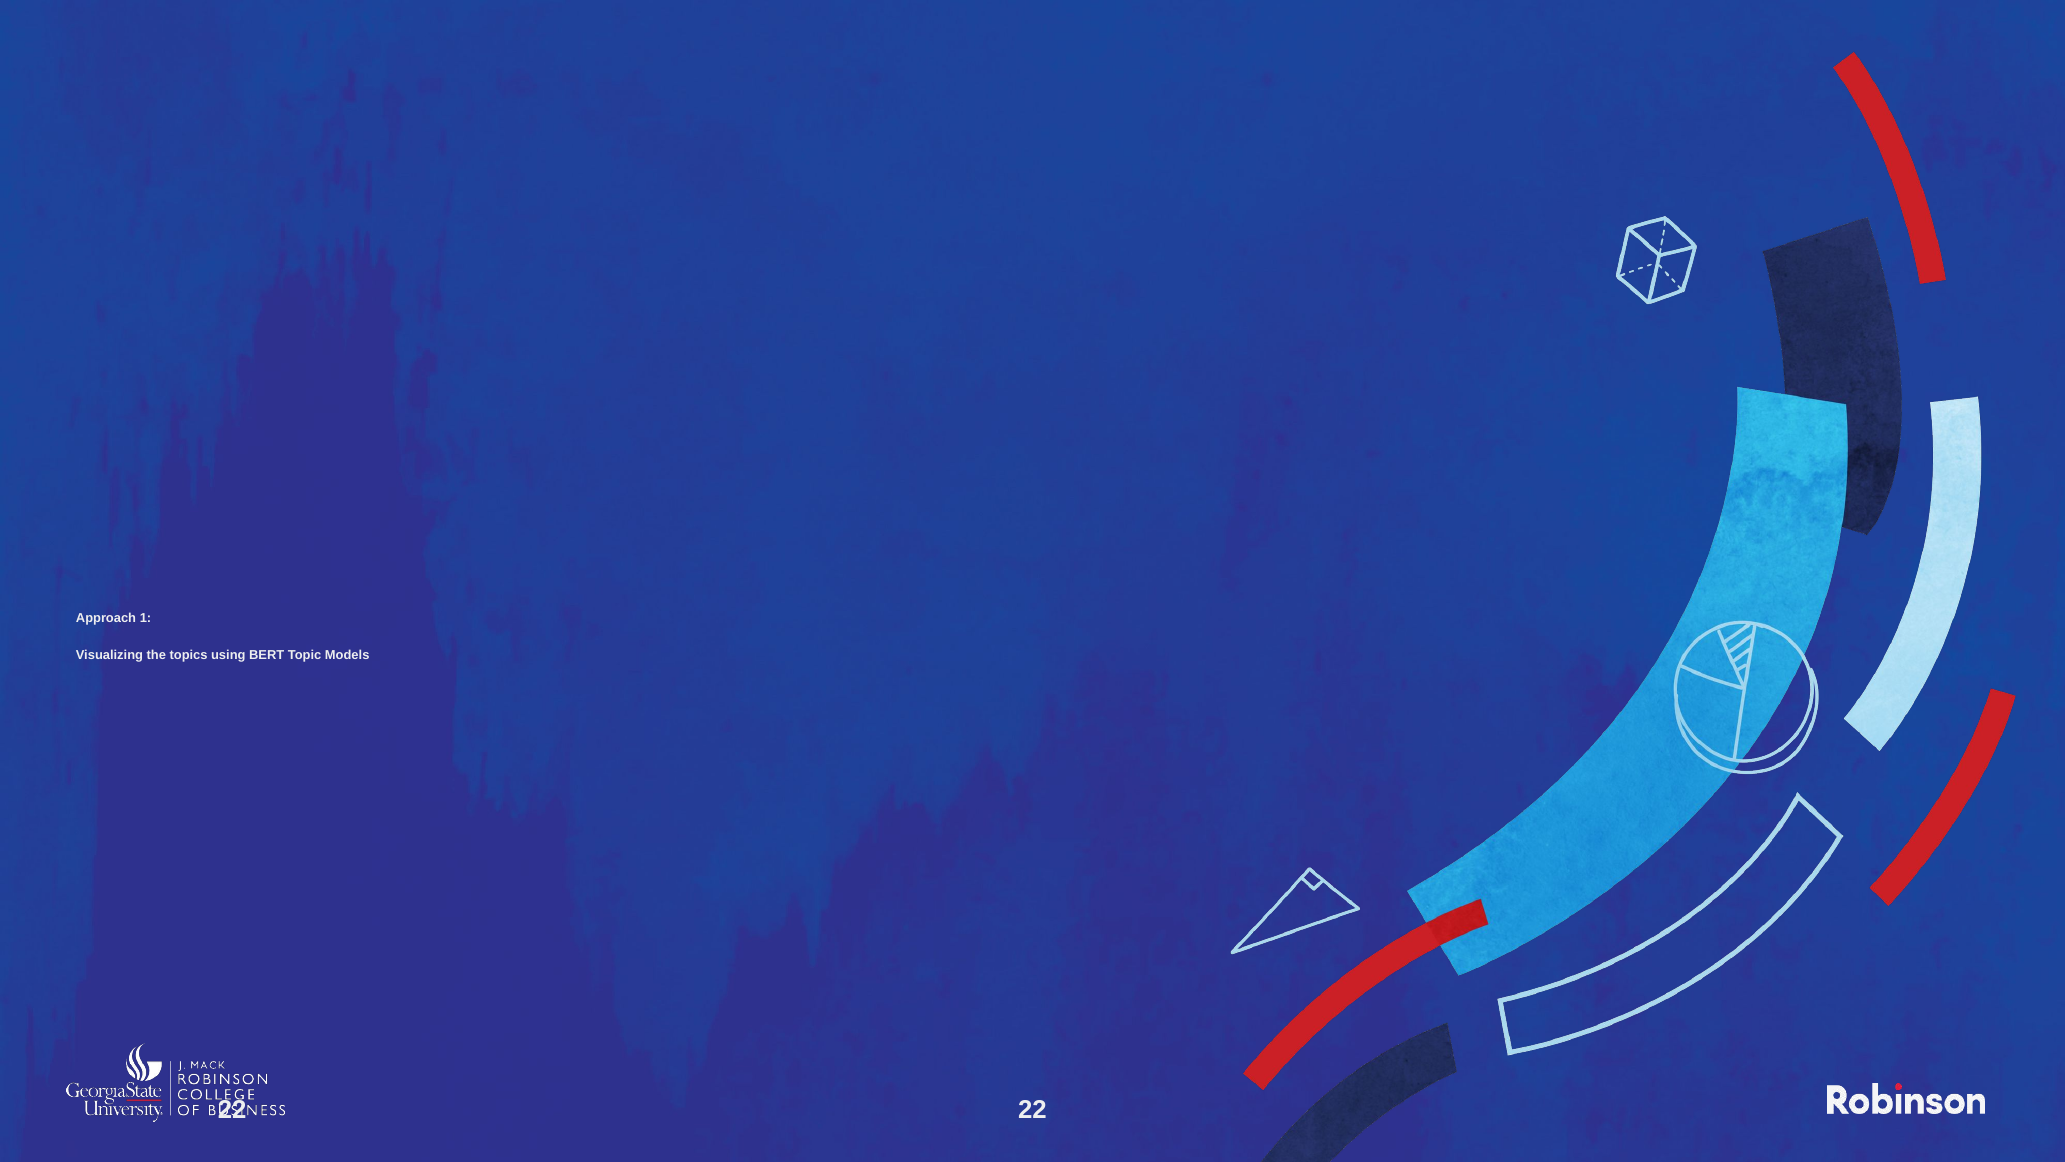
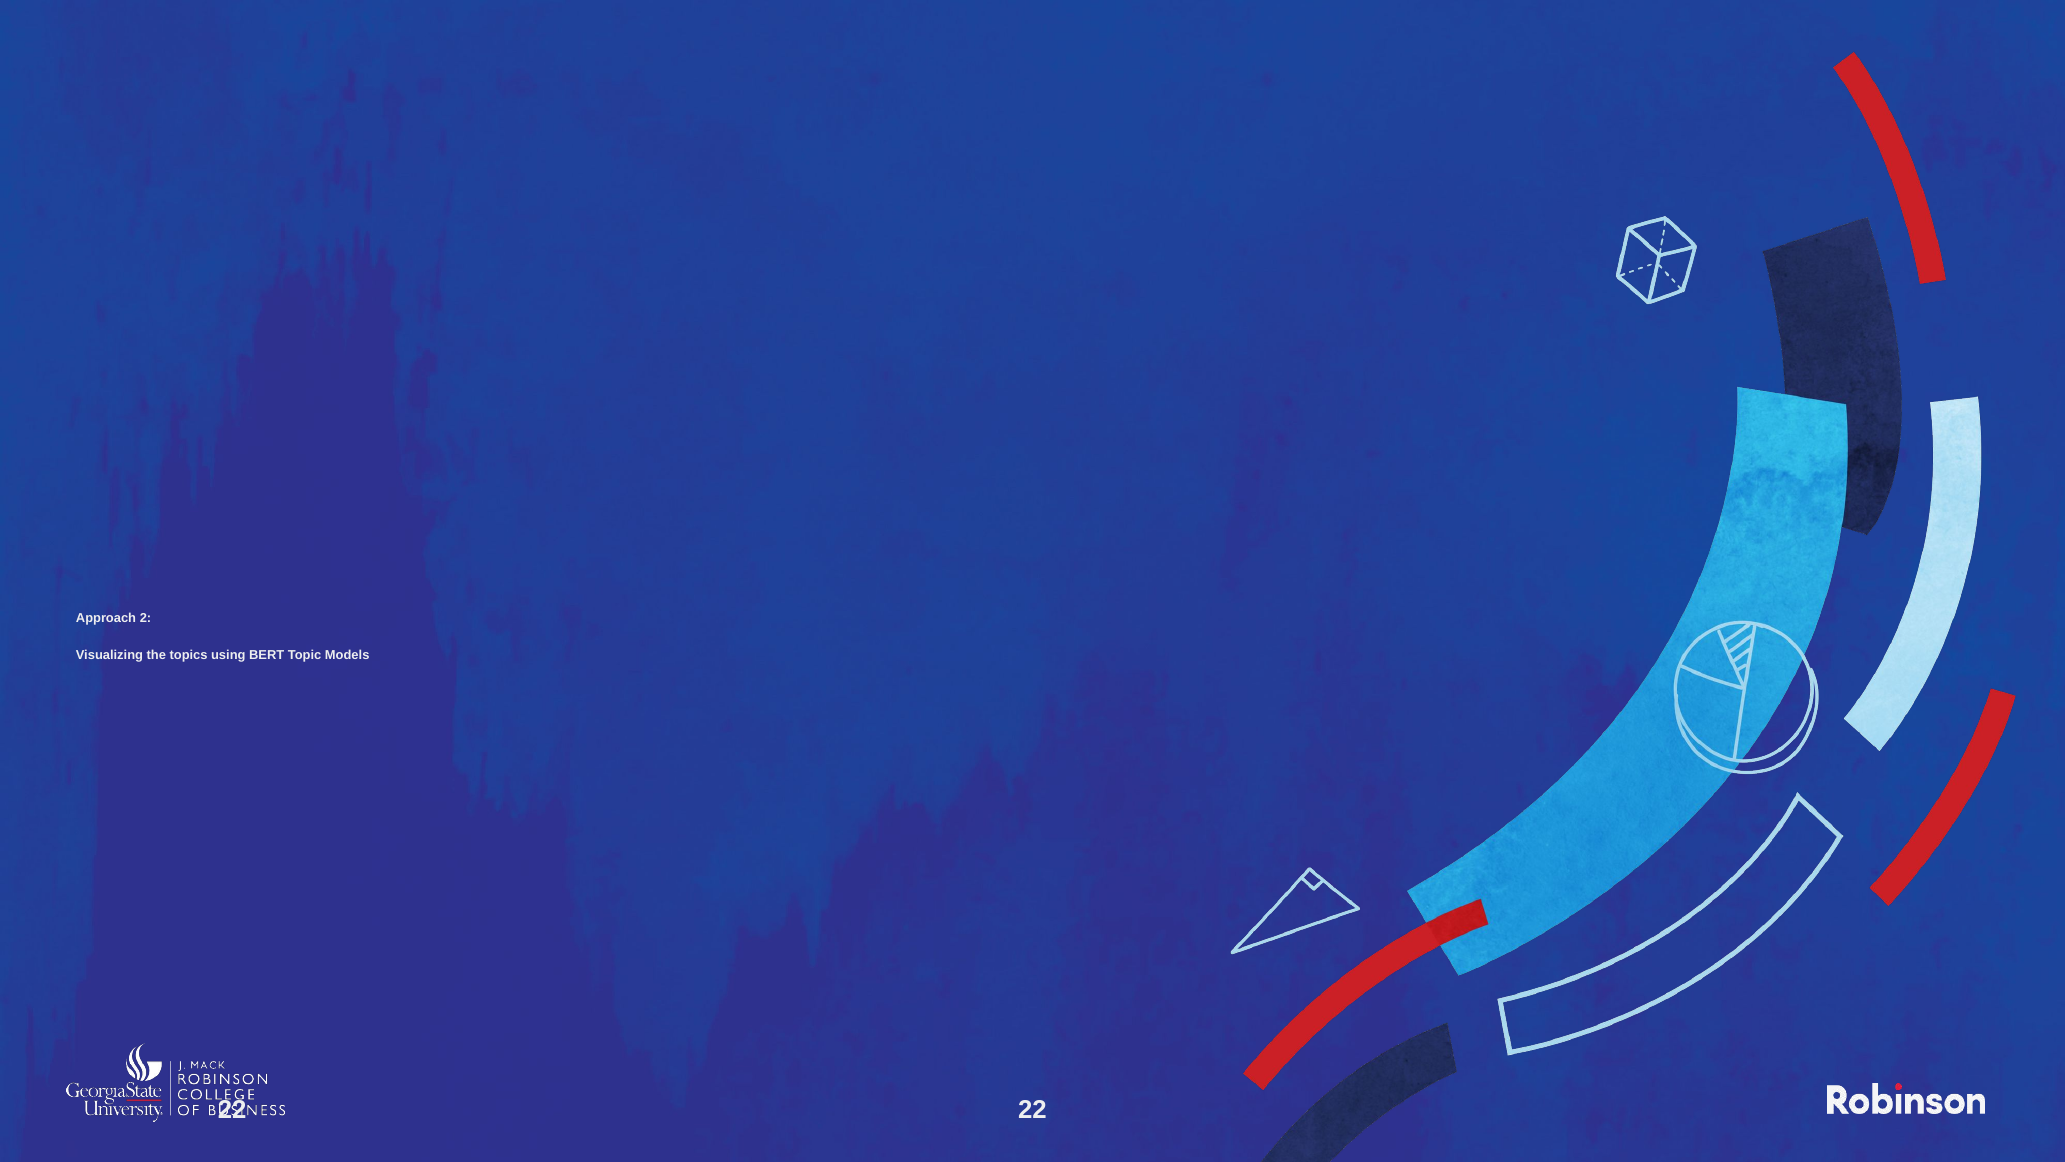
1: 1 -> 2 (146, 618)
